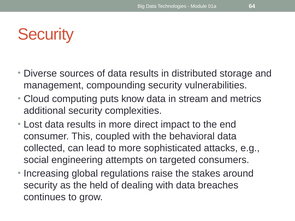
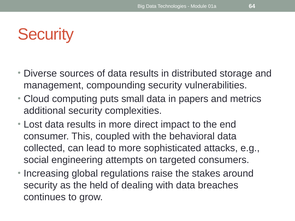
know: know -> small (133, 99)
stream: stream -> papers (194, 99)
